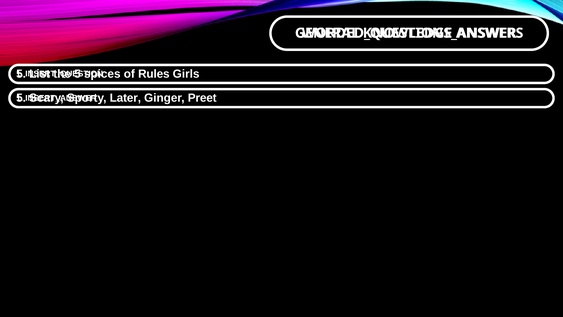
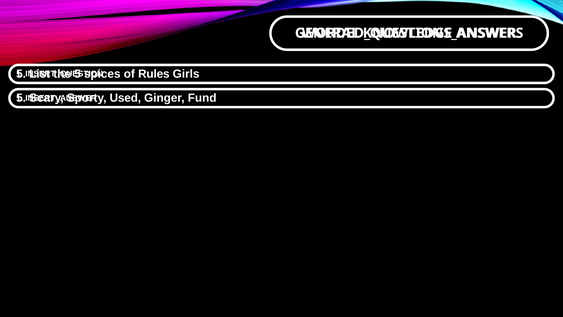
Later: Later -> Used (125, 98)
Preet: Preet -> Fund (202, 98)
